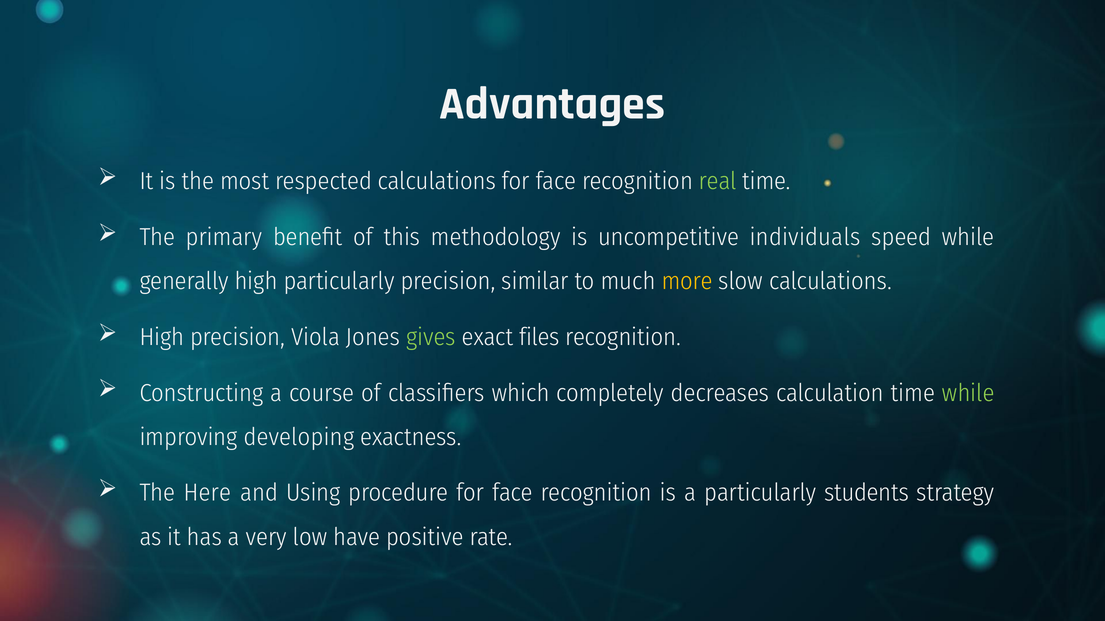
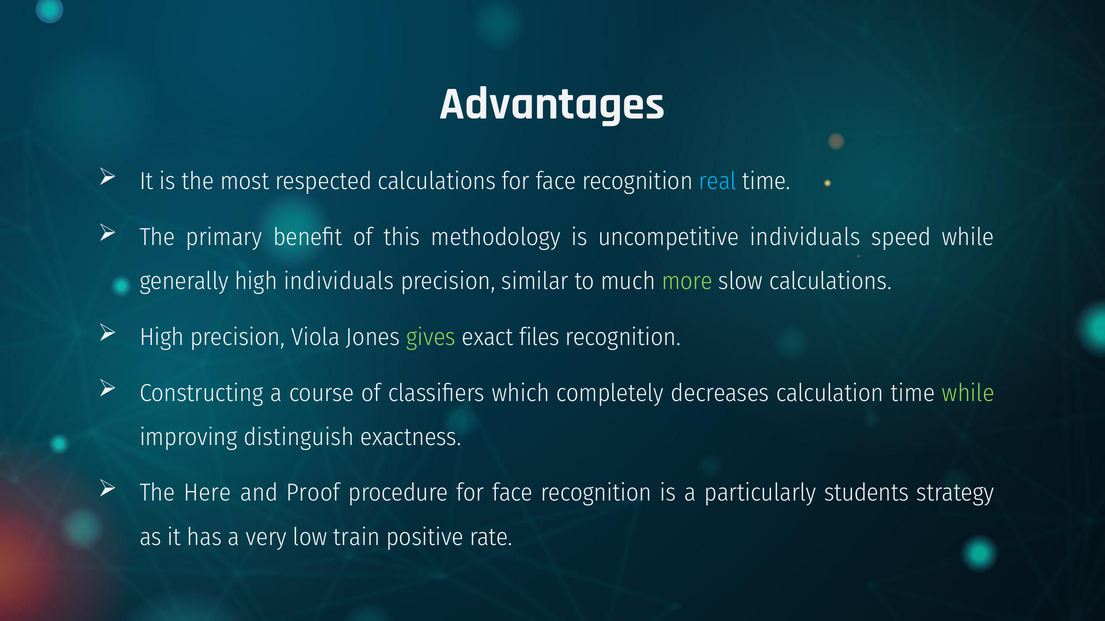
real colour: light green -> light blue (718, 181)
high particularly: particularly -> individuals (339, 282)
more colour: yellow -> light green (687, 282)
developing: developing -> distinguish (299, 437)
Using: Using -> Proof (313, 493)
have: have -> train (357, 538)
